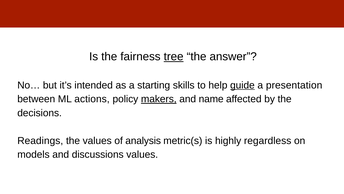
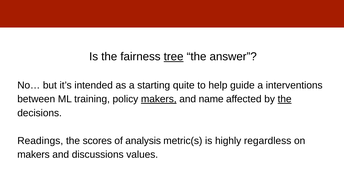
skills: skills -> quite (184, 85)
guide underline: present -> none (242, 85)
presentation: presentation -> interventions (294, 85)
actions: actions -> training (92, 99)
the underline: none -> present (285, 99)
the values: values -> scores (97, 140)
models: models -> makers (33, 154)
